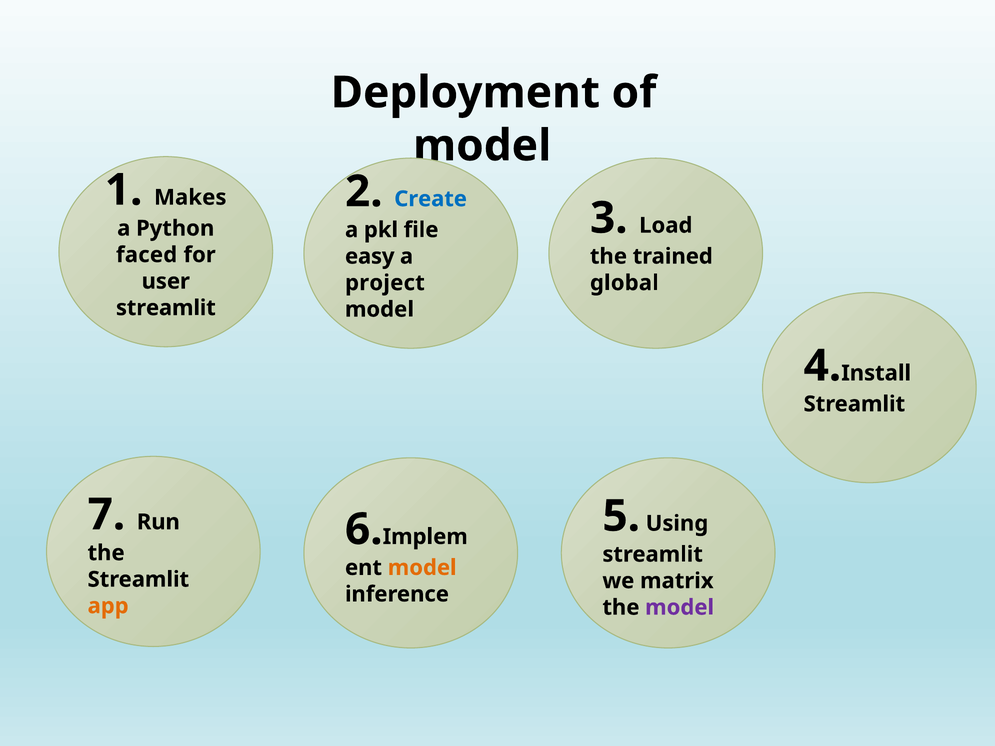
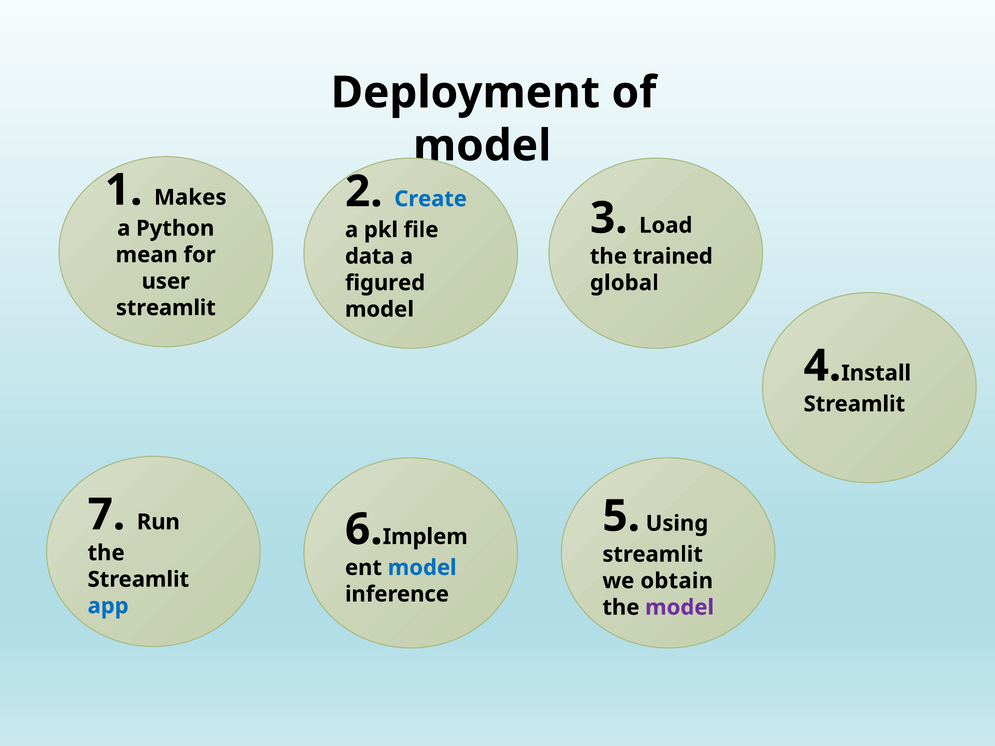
faced: faced -> mean (147, 255)
easy: easy -> data (370, 256)
project: project -> figured (385, 283)
model colour: orange -> blue (422, 568)
matrix: matrix -> obtain (677, 581)
app colour: orange -> blue (108, 606)
